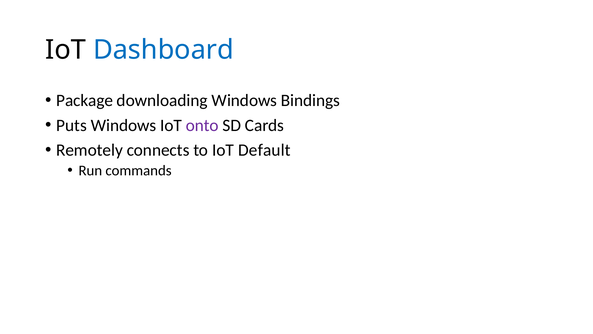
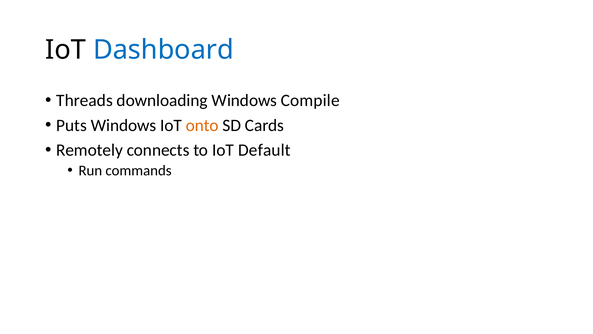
Package: Package -> Threads (85, 100)
Bindings: Bindings -> Compile (310, 100)
onto colour: purple -> orange (202, 125)
